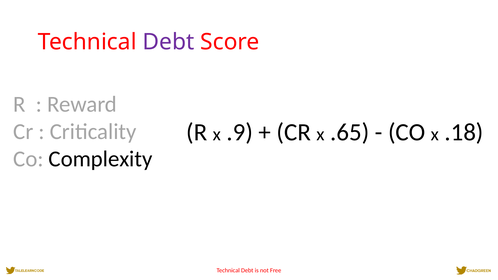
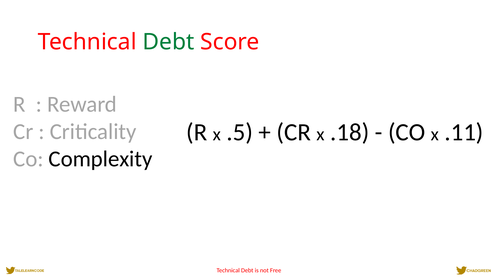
Debt colour: purple -> green (168, 42)
.9: .9 -> .5 (240, 132)
.65: .65 -> .18 (350, 132)
.18: .18 -> .11 (464, 132)
